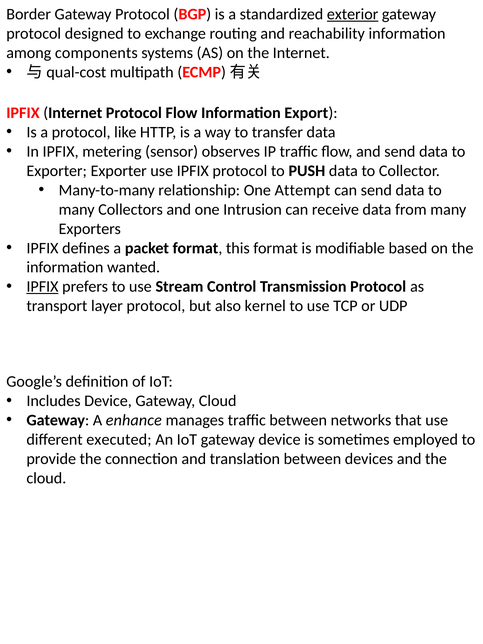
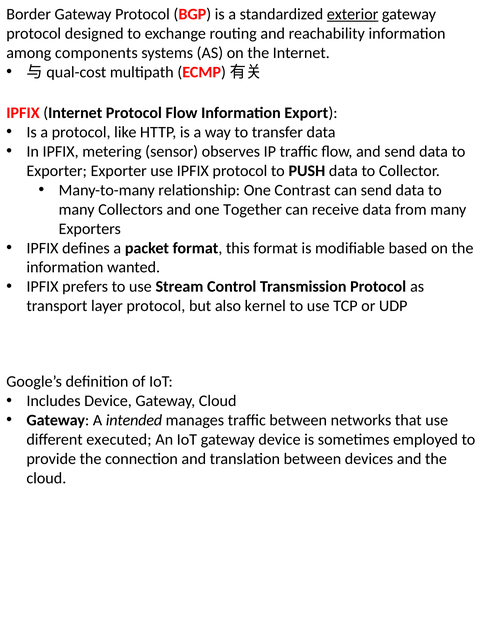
Attempt: Attempt -> Contrast (303, 190)
Intrusion: Intrusion -> Together (253, 209)
IPFIX underline: present -> none (42, 287)
enhance: enhance -> intended (134, 420)
